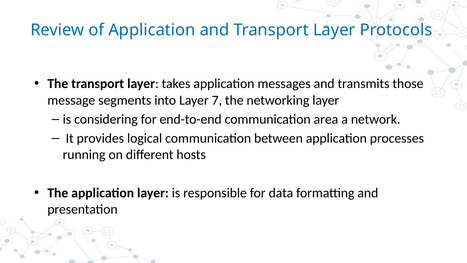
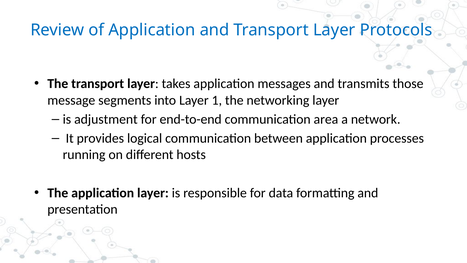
7: 7 -> 1 (217, 100)
considering: considering -> adjustment (106, 119)
